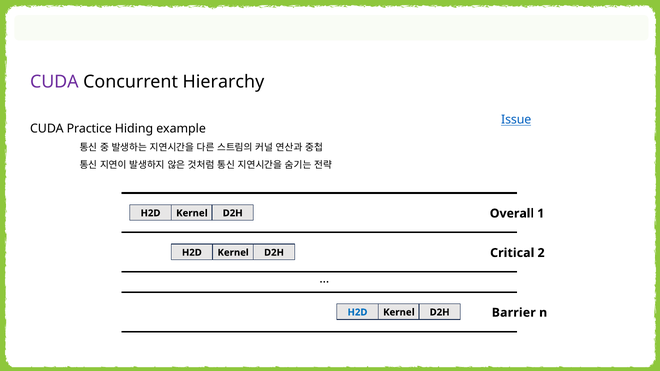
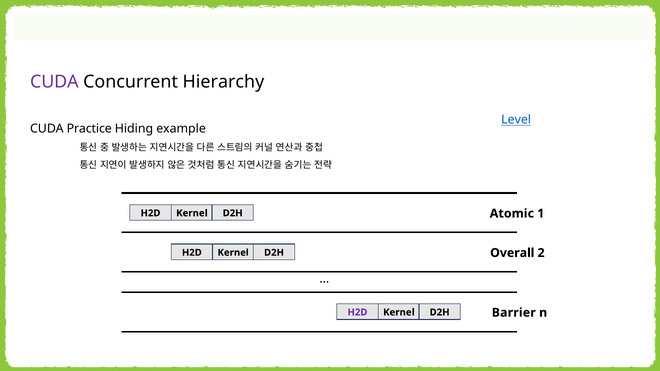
Issue: Issue -> Level (516, 120)
Overall: Overall -> Atomic (512, 214)
Critical: Critical -> Overall (512, 253)
H2D colour: blue -> purple (358, 312)
